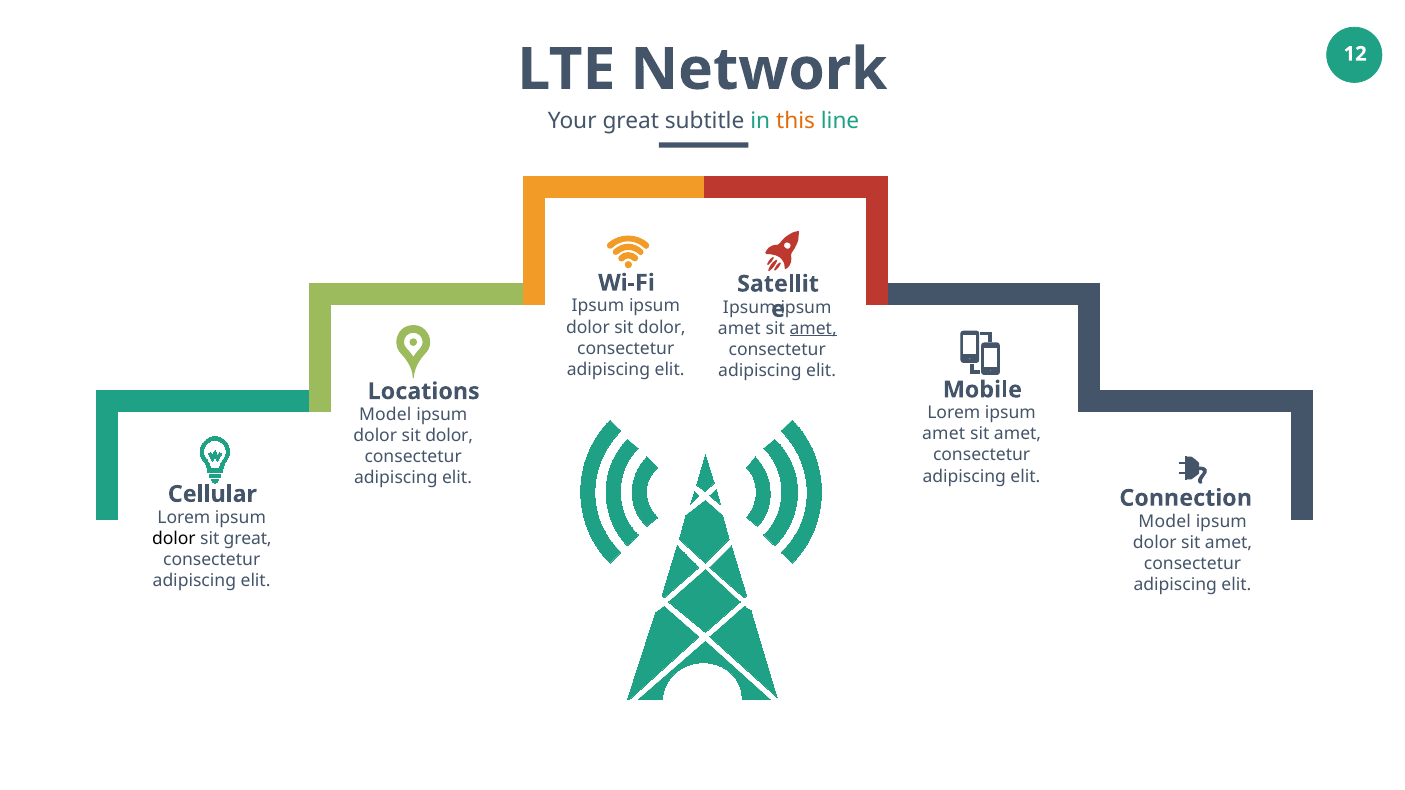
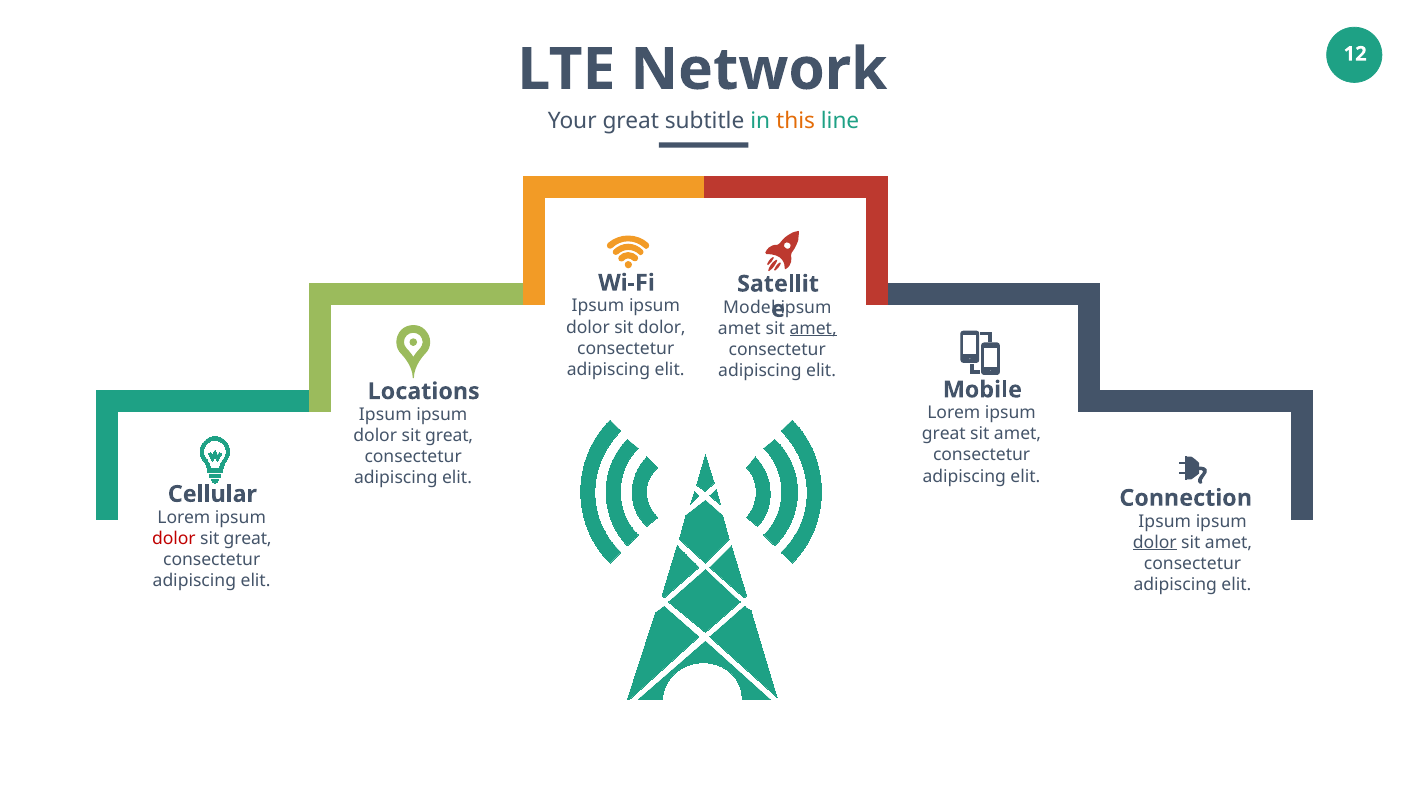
Ipsum: Ipsum -> Model (749, 307)
Model: Model -> Ipsum (385, 415)
amet: amet -> great (944, 434)
dolor: dolor -> great (449, 436)
Model: Model -> Ipsum (1165, 522)
dolor colour: black -> red (174, 539)
dolor underline: none -> present (1155, 543)
